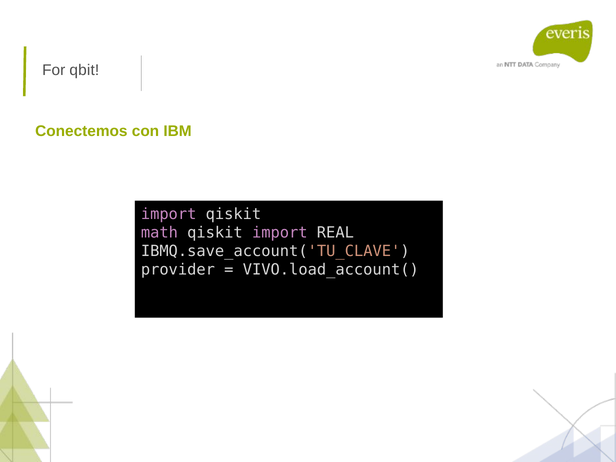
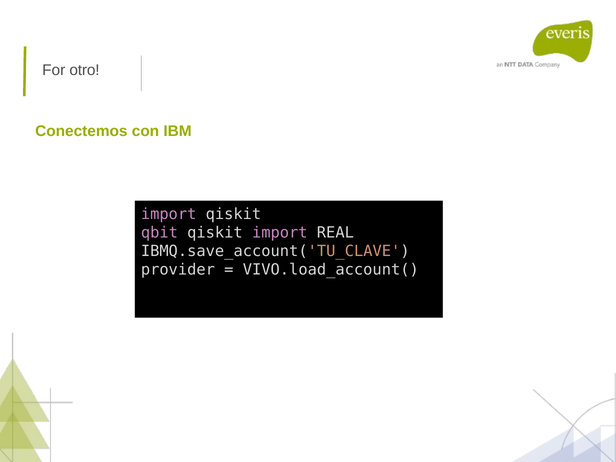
qbit: qbit -> otro (84, 70)
math: math -> qbit (159, 233)
